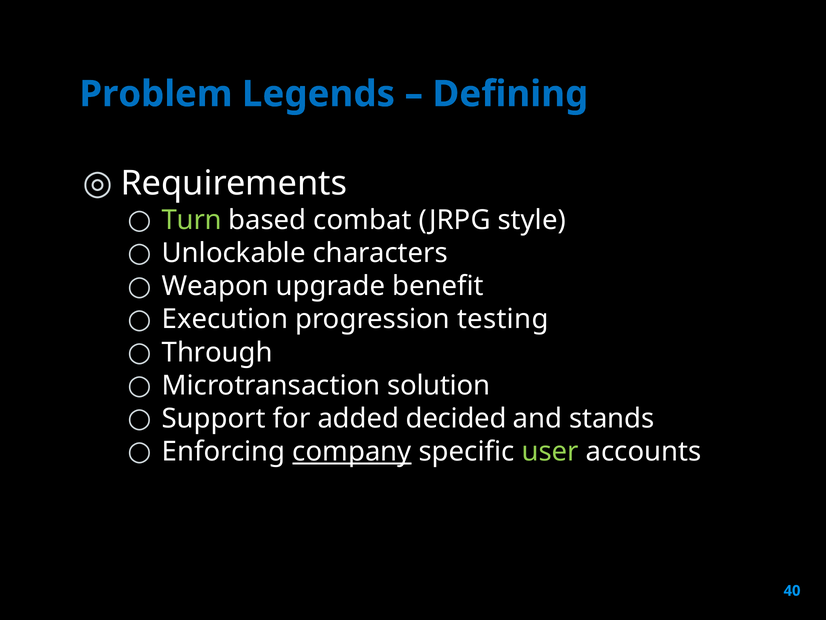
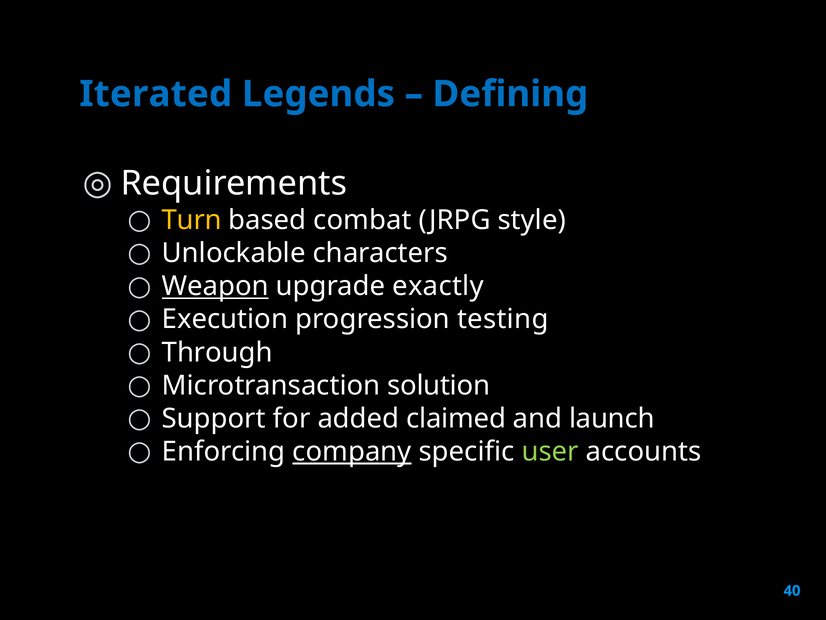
Problem: Problem -> Iterated (156, 94)
Turn colour: light green -> yellow (192, 220)
Weapon underline: none -> present (215, 286)
benefit: benefit -> exactly (438, 286)
decided: decided -> claimed (456, 418)
stands: stands -> launch (612, 418)
